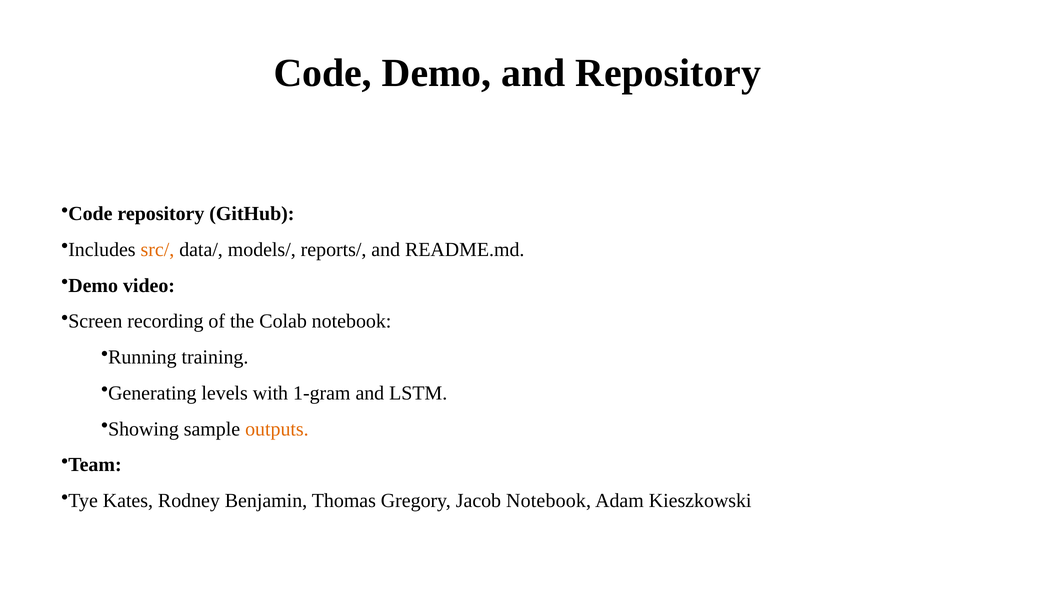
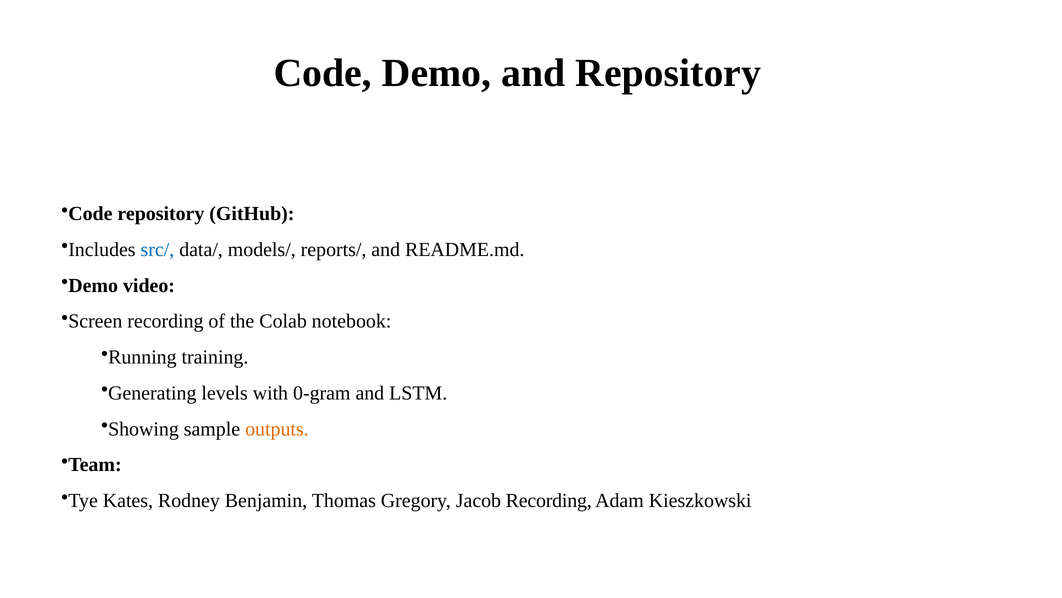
src/ colour: orange -> blue (157, 249)
1-gram: 1-gram -> 0-gram (322, 393)
Jacob Notebook: Notebook -> Recording (549, 500)
